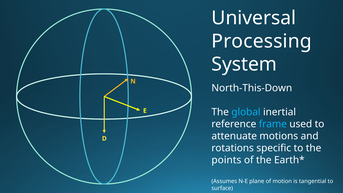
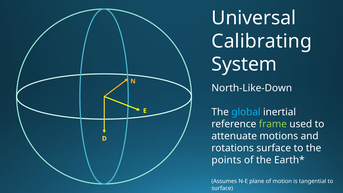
Processing: Processing -> Calibrating (262, 41)
North-This-Down: North-This-Down -> North-Like-Down (252, 88)
frame colour: light blue -> light green (273, 124)
rotations specific: specific -> surface (274, 148)
